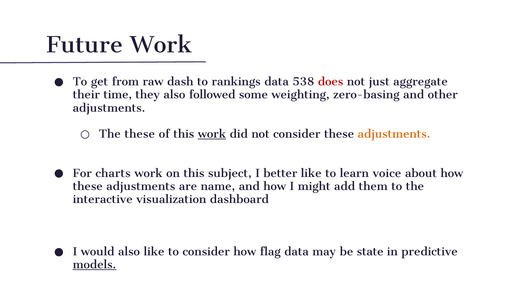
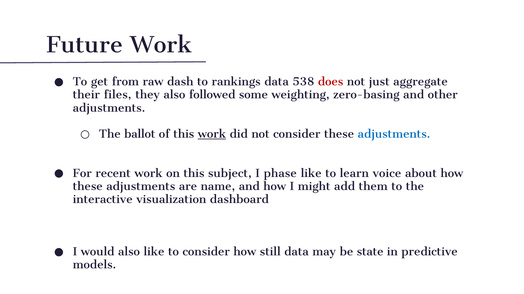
time: time -> files (118, 95)
The these: these -> ballot (140, 135)
adjustments colour: orange -> blue (394, 135)
charts: charts -> recent (113, 174)
better: better -> phase (280, 174)
flag: flag -> still (270, 253)
models underline: present -> none (94, 266)
